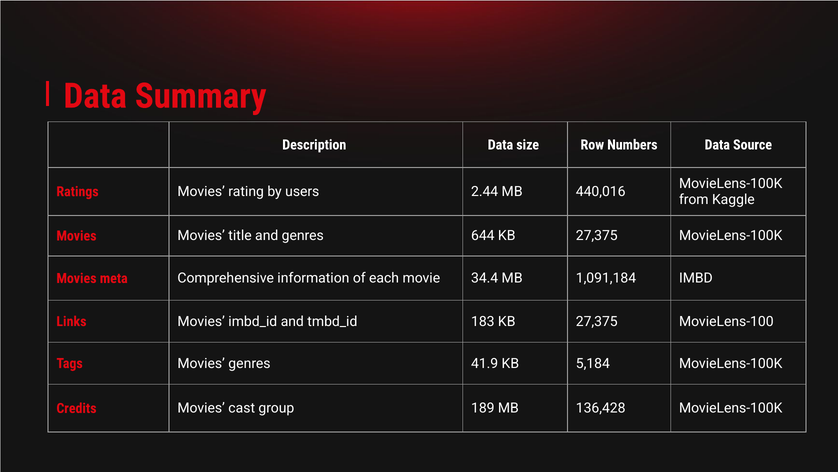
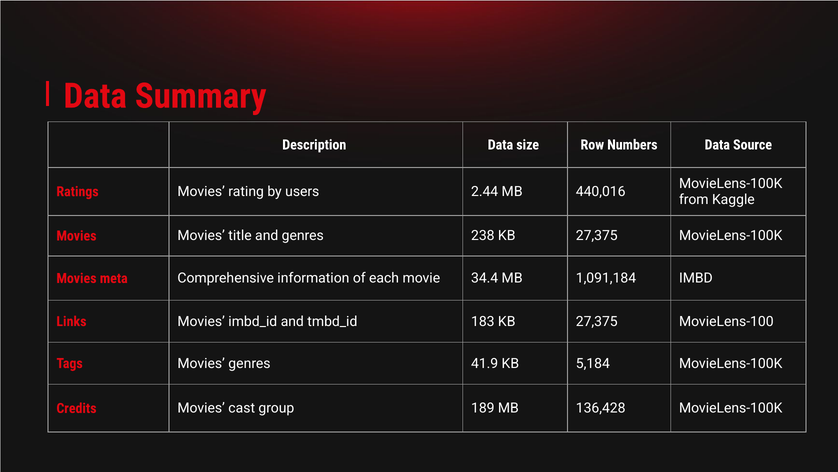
644: 644 -> 238 (483, 236)
